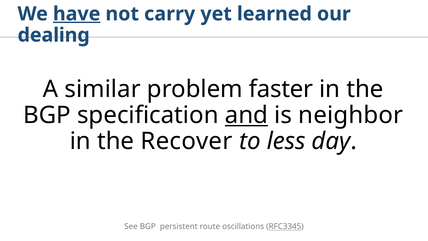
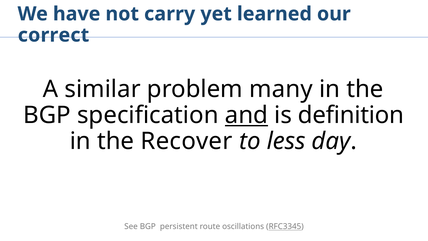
have underline: present -> none (77, 14)
dealing: dealing -> correct (53, 35)
faster: faster -> many (281, 89)
neighbor: neighbor -> definition (351, 115)
